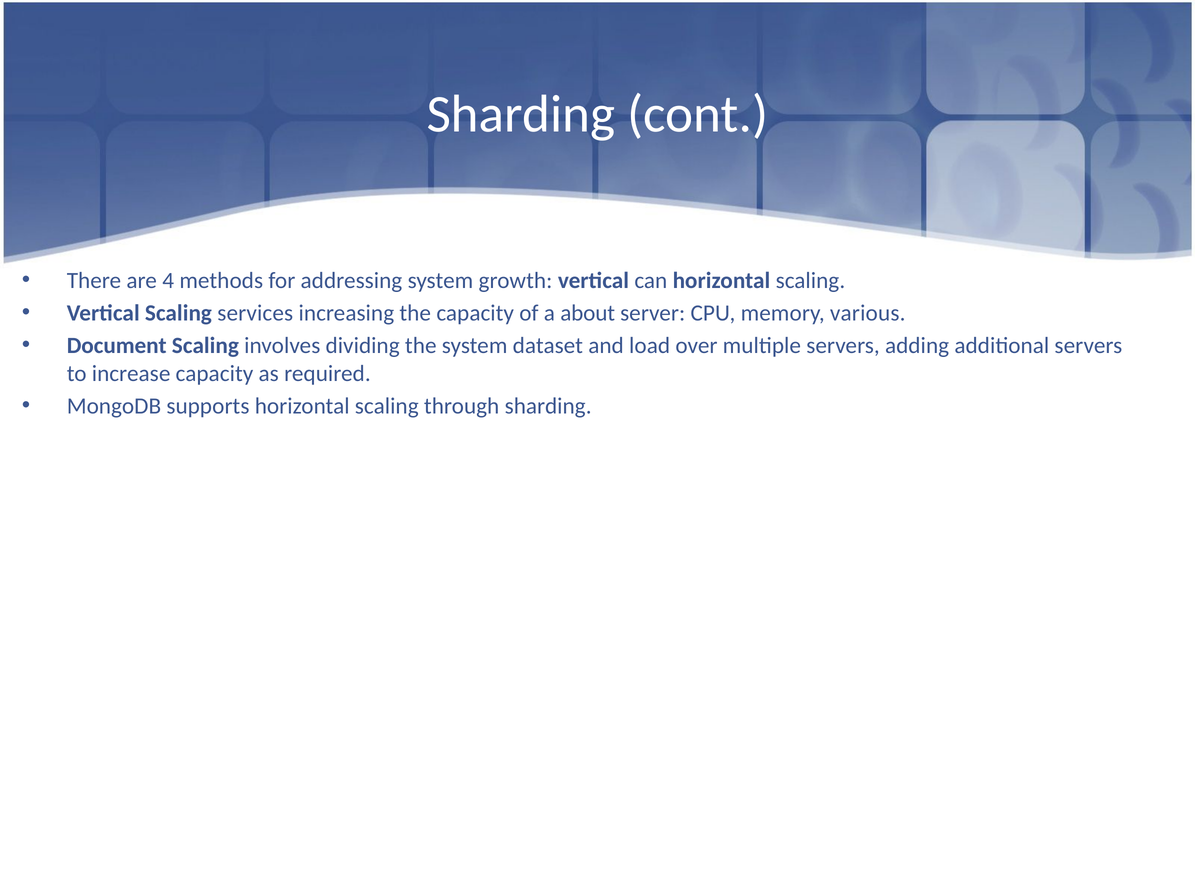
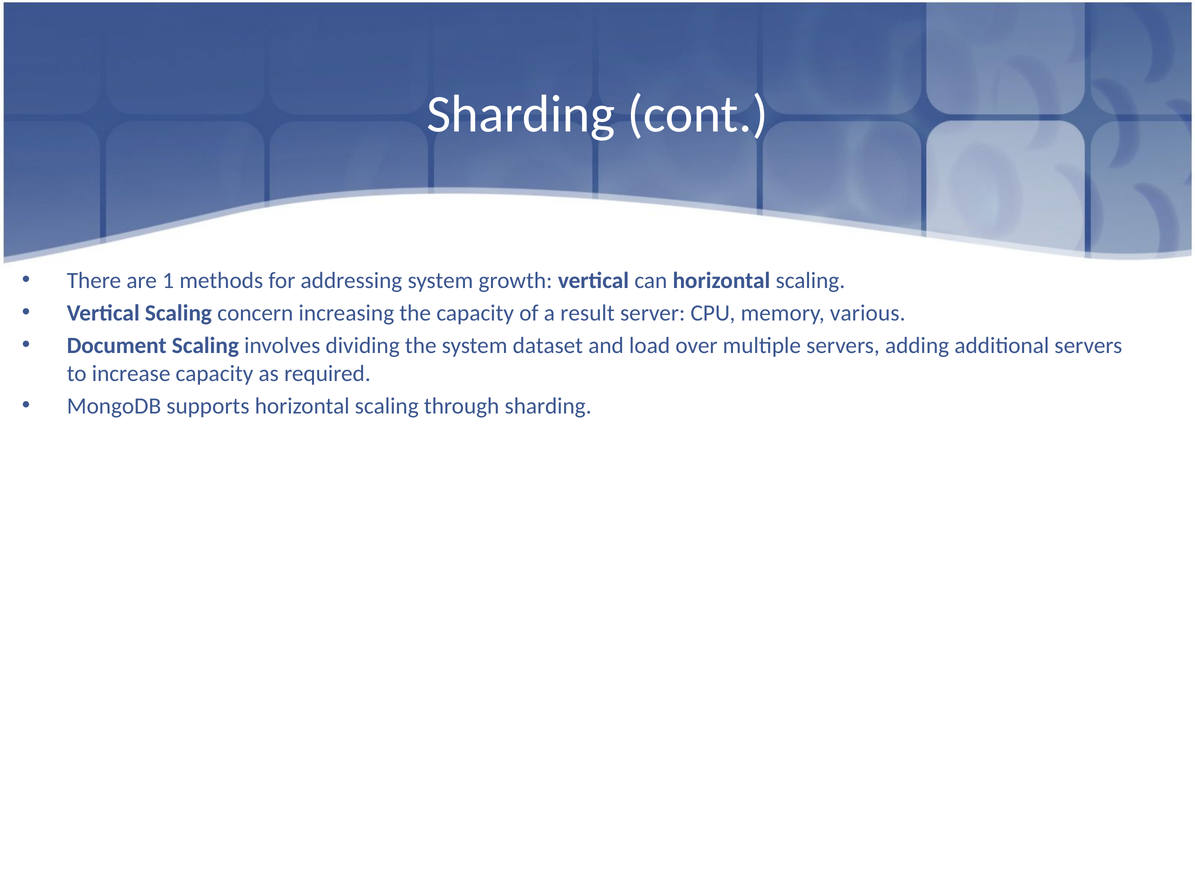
4: 4 -> 1 (168, 280)
services: services -> concern (255, 313)
about: about -> result (588, 313)
